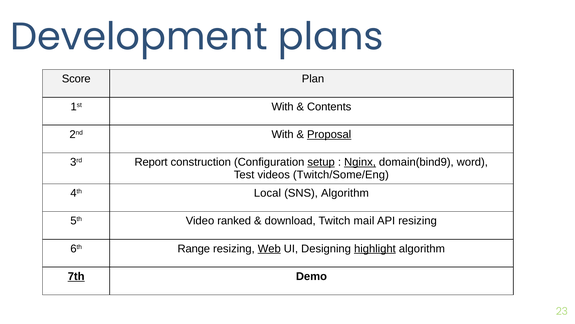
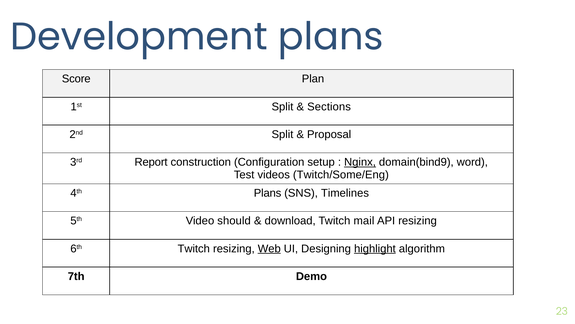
1st With: With -> Split (282, 107)
Contents: Contents -> Sections (329, 107)
2nd With: With -> Split (282, 134)
Proposal underline: present -> none (329, 134)
setup underline: present -> none (321, 162)
4th Local: Local -> Plans (268, 193)
SNS Algorithm: Algorithm -> Timelines (345, 193)
ranked: ranked -> should (234, 221)
6th Range: Range -> Twitch (194, 248)
7th underline: present -> none (76, 276)
